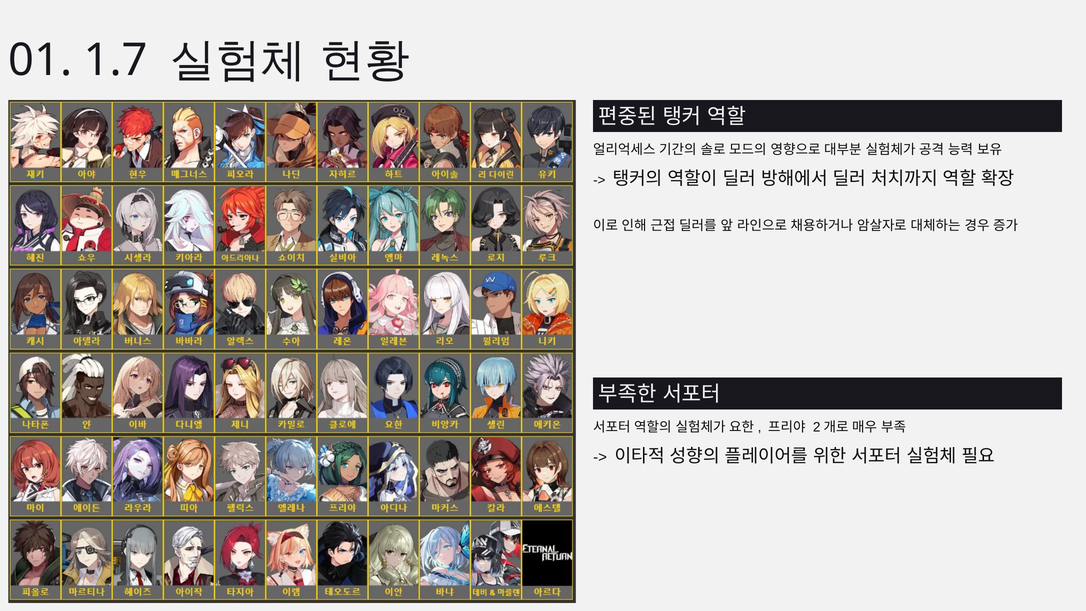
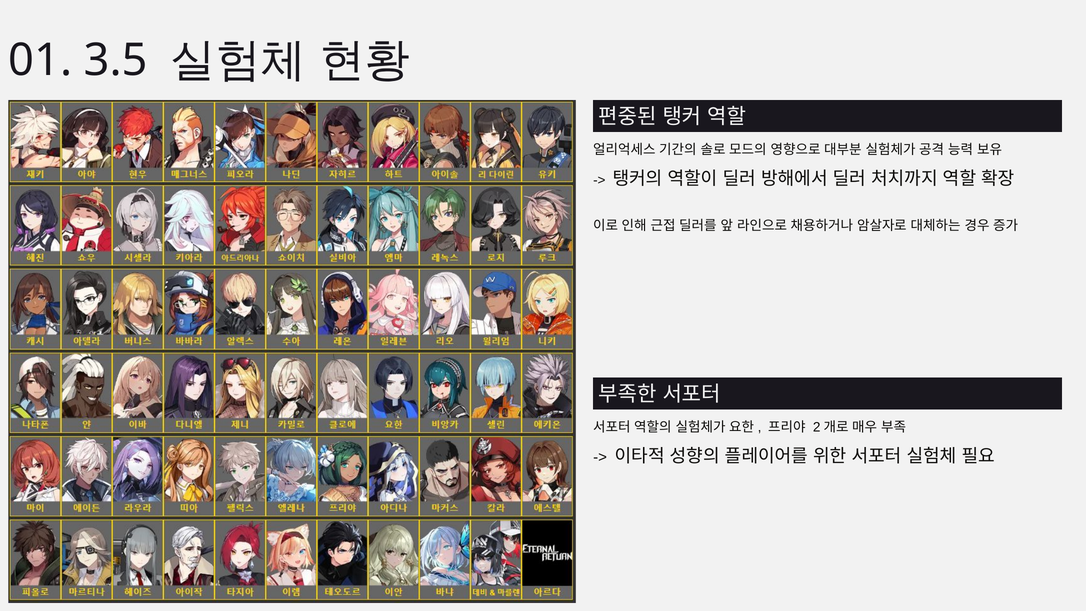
1.7: 1.7 -> 3.5 (116, 60)
